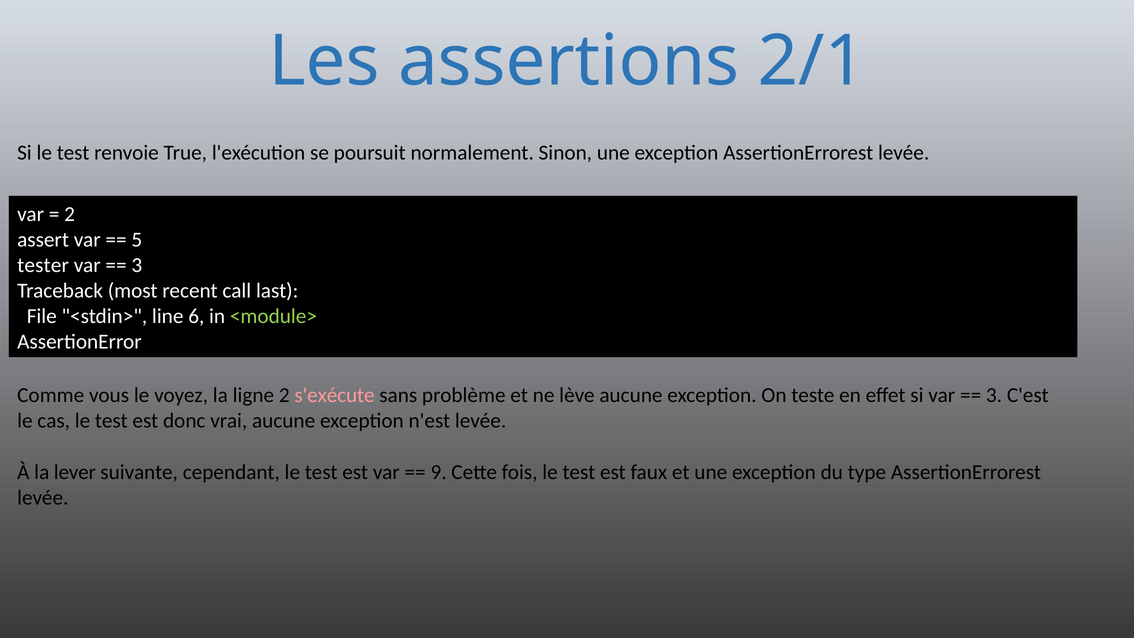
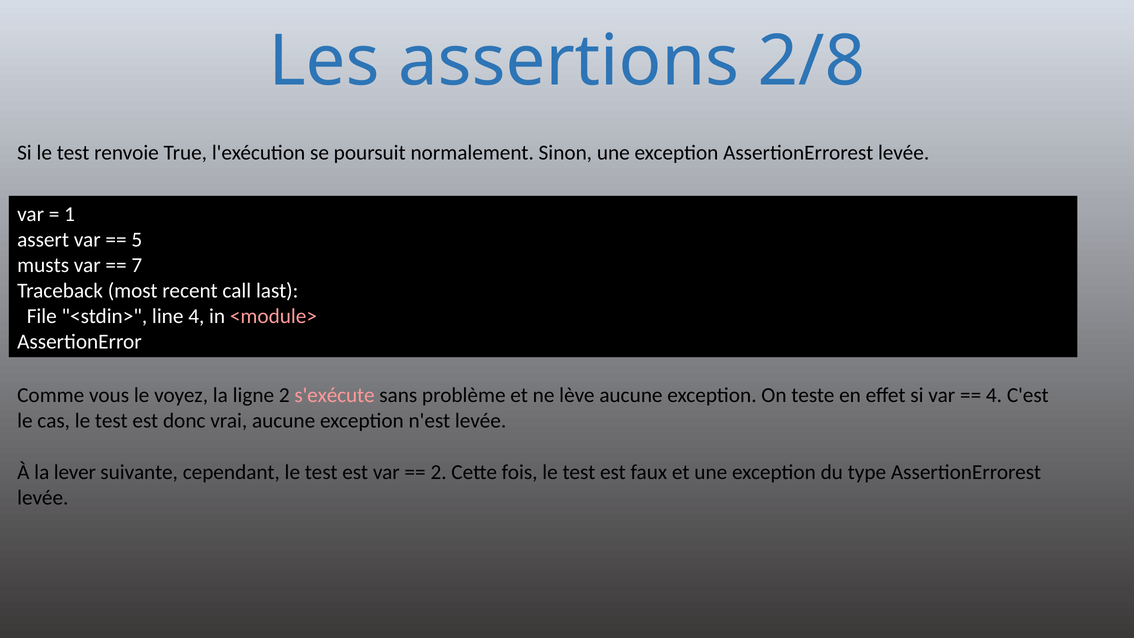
2/1: 2/1 -> 2/8 (811, 61)
2: 2 -> 1 (70, 214)
tester: tester -> musts (43, 265)
3: 3 -> 7 (137, 265)
line 6: 6 -> 4 (196, 316)
<module> colour: light green -> pink (273, 316)
3: 3 -> 4 (994, 395)
9: 9 -> 2 (439, 472)
